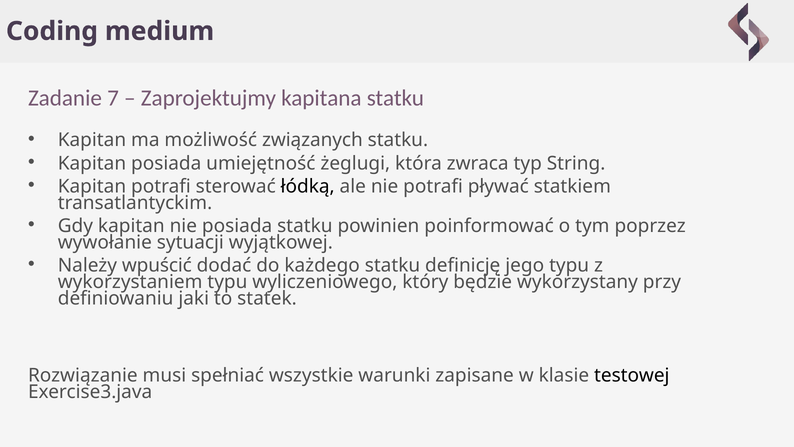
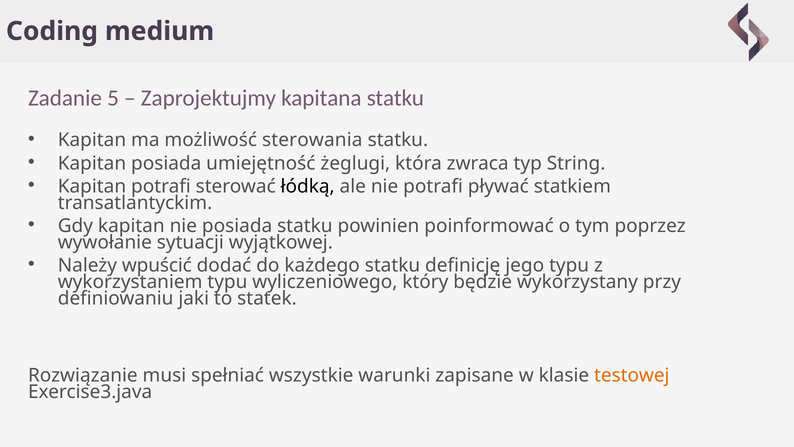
7: 7 -> 5 (113, 98)
związanych: związanych -> sterowania (312, 140)
testowej colour: black -> orange (632, 375)
